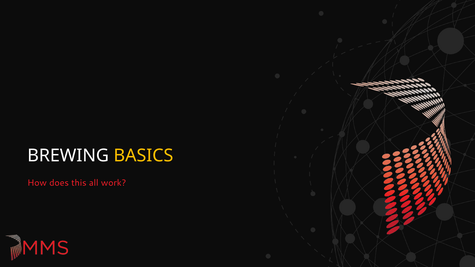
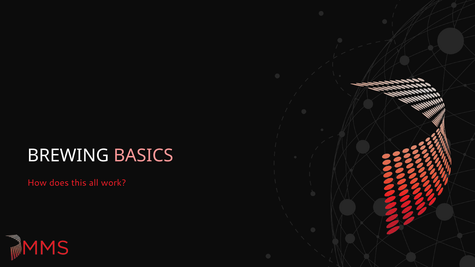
BASICS colour: yellow -> pink (143, 156)
